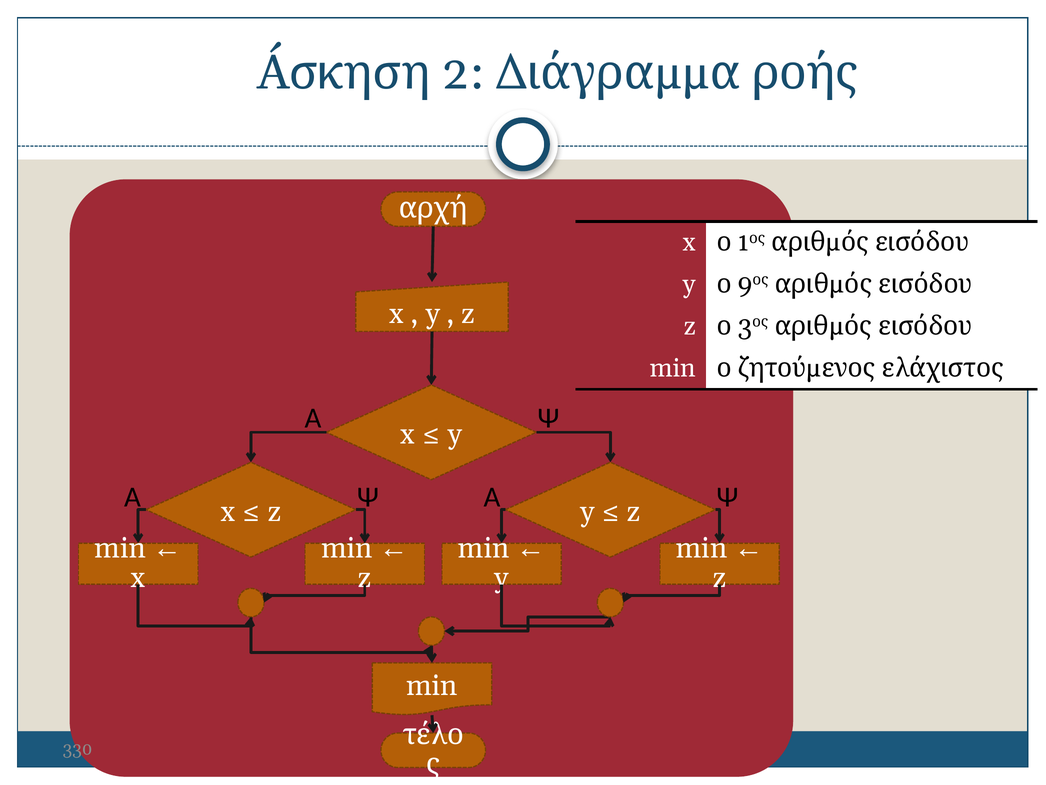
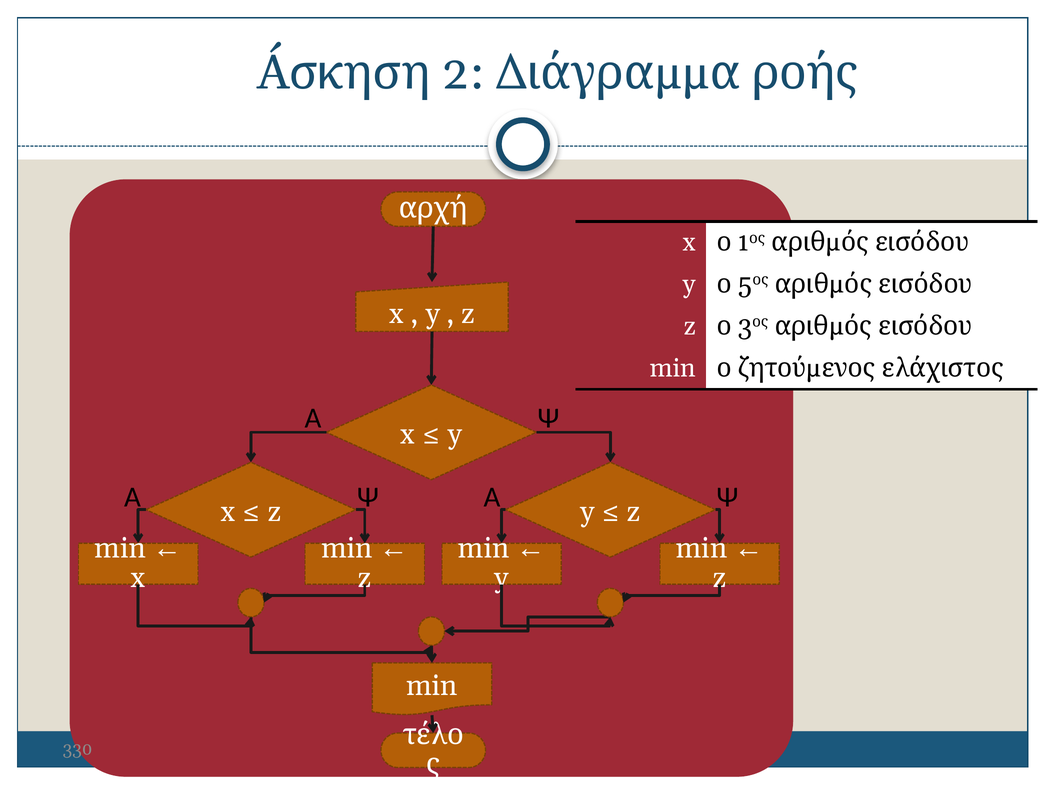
9: 9 -> 5 (745, 284)
